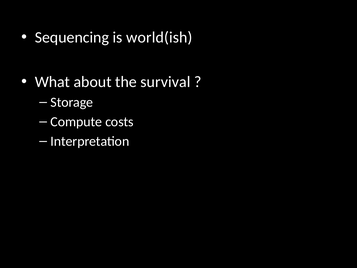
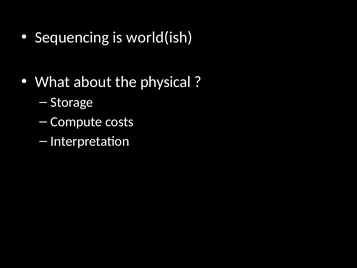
survival: survival -> physical (166, 82)
